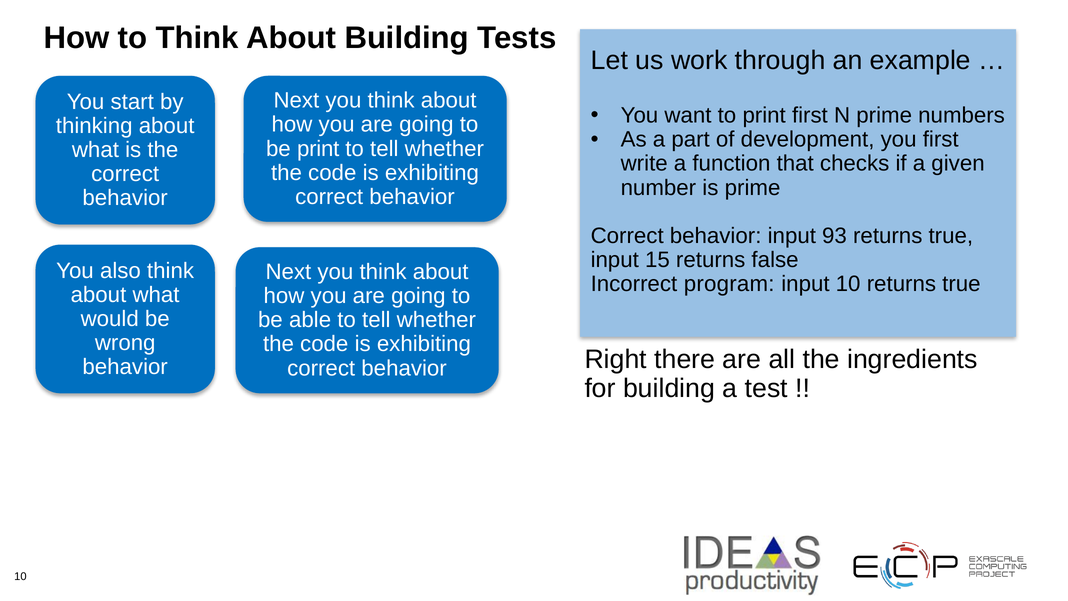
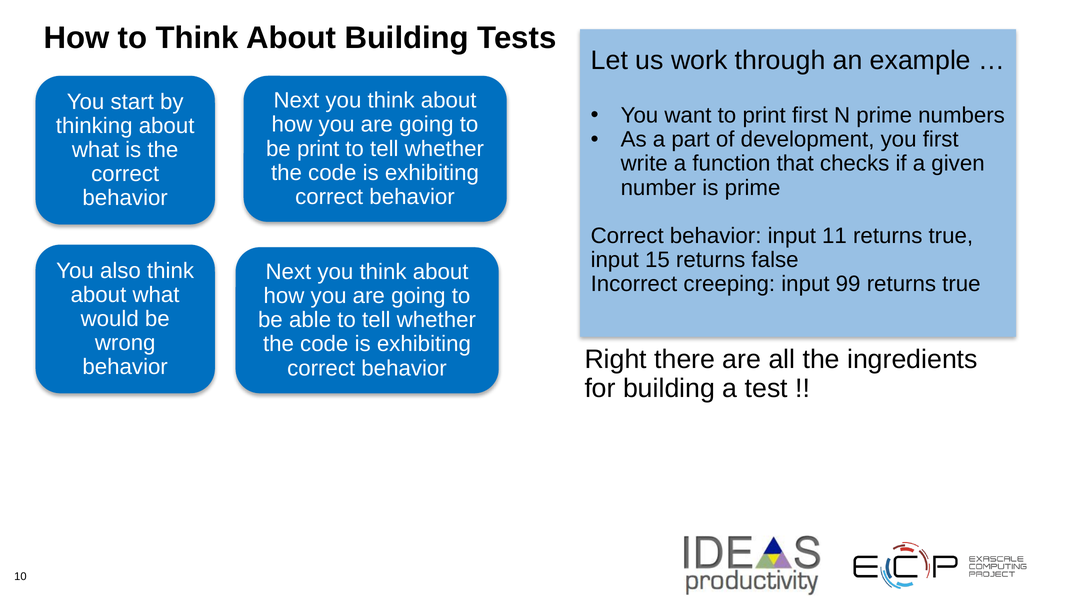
93: 93 -> 11 (834, 236)
program: program -> creeping (729, 284)
input 10: 10 -> 99 (848, 284)
